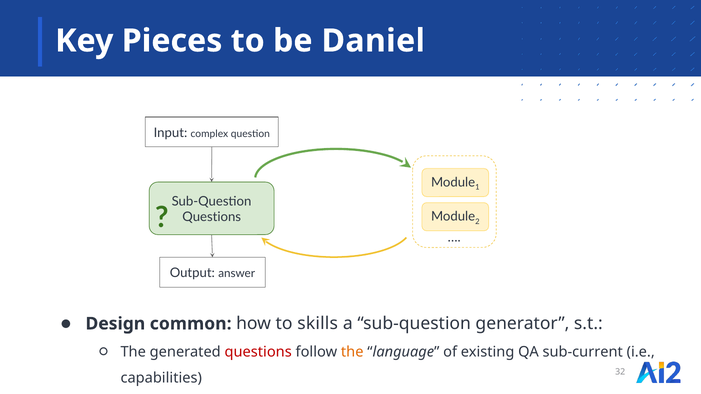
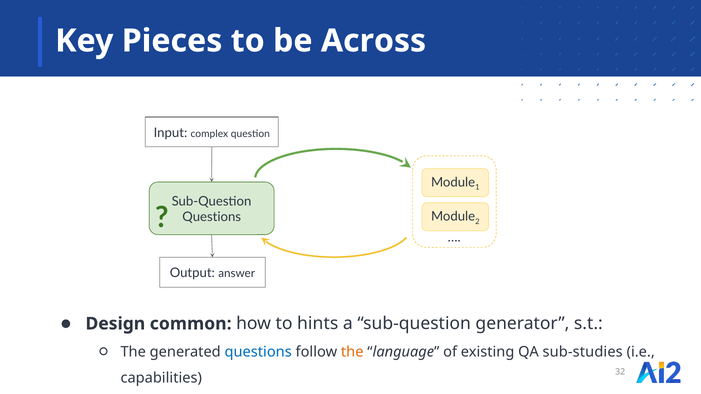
Daniel: Daniel -> Across (374, 41)
skills: skills -> hints (318, 324)
questions colour: red -> blue (258, 352)
sub-current: sub-current -> sub-studies (583, 352)
